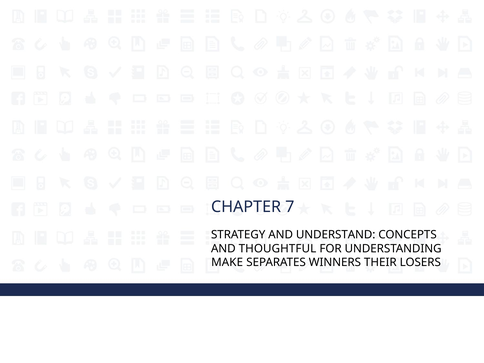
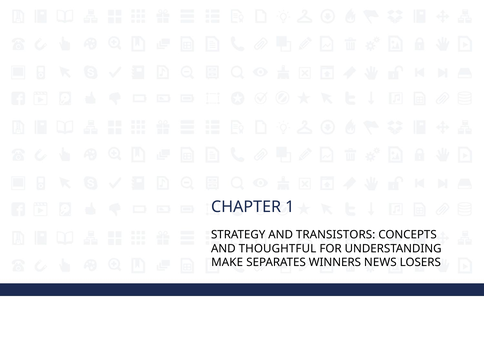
7: 7 -> 1 (290, 207)
UNDERSTAND: UNDERSTAND -> TRANSISTORS (336, 235)
THEIR: THEIR -> NEWS (380, 262)
